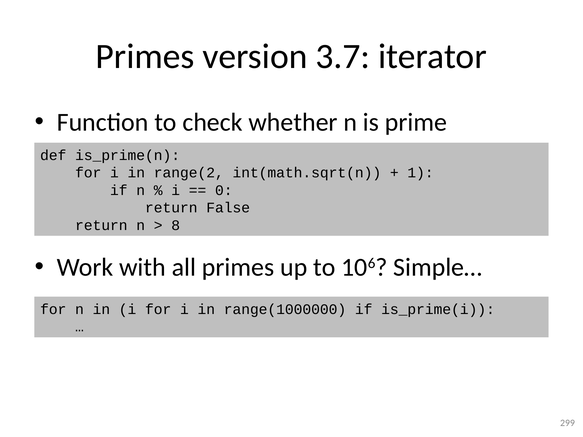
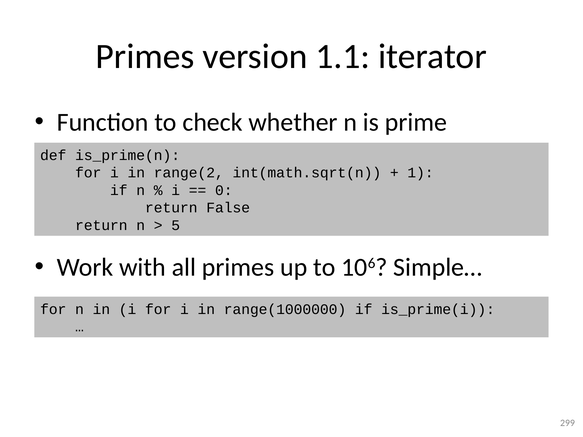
3.7: 3.7 -> 1.1 (343, 56)
8: 8 -> 5 (176, 225)
